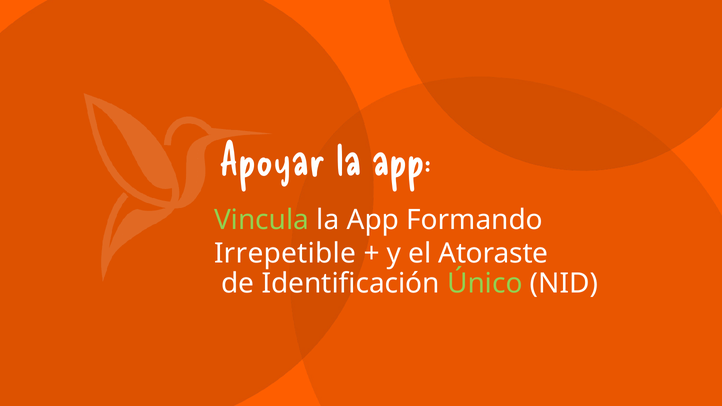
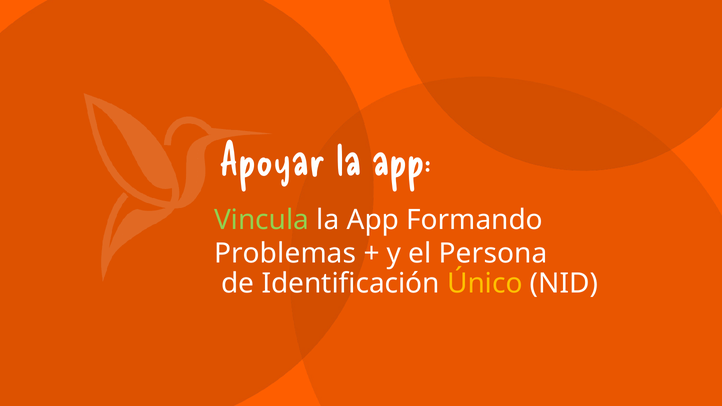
Irrepetible: Irrepetible -> Problemas (285, 254)
Atoraste: Atoraste -> Persona (493, 254)
Único colour: light green -> yellow (485, 284)
